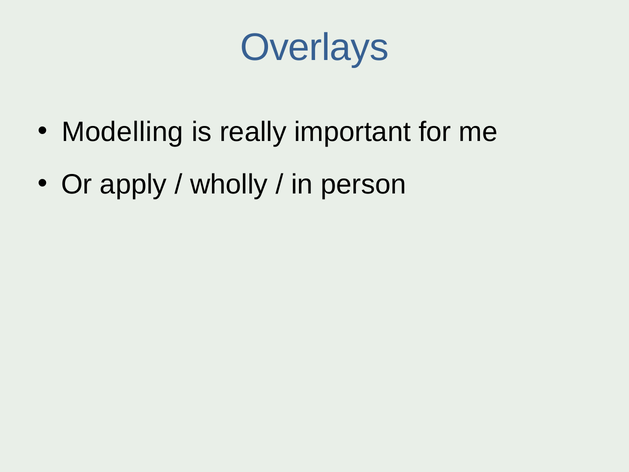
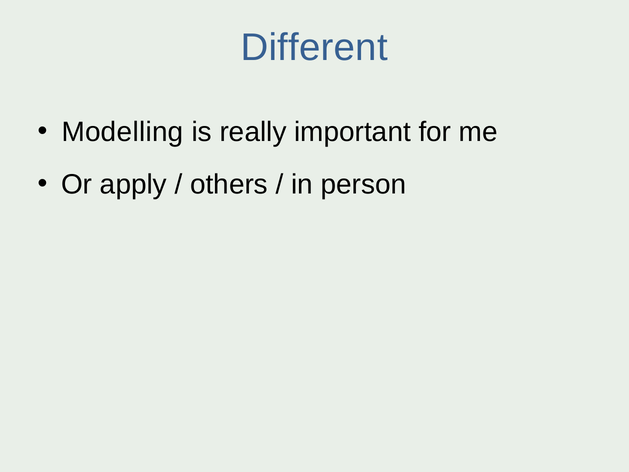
Overlays: Overlays -> Different (314, 48)
wholly: wholly -> others (229, 184)
